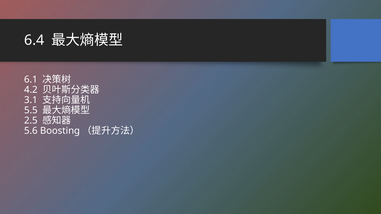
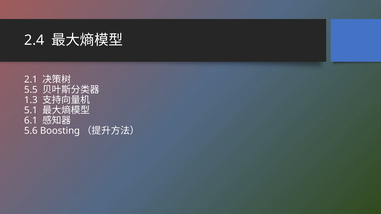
6.4: 6.4 -> 2.4 (34, 40)
6.1: 6.1 -> 2.1 (31, 80)
4.2: 4.2 -> 5.5 (31, 90)
3.1: 3.1 -> 1.3 (31, 100)
5.5: 5.5 -> 5.1 (31, 110)
2.5: 2.5 -> 6.1 (31, 121)
